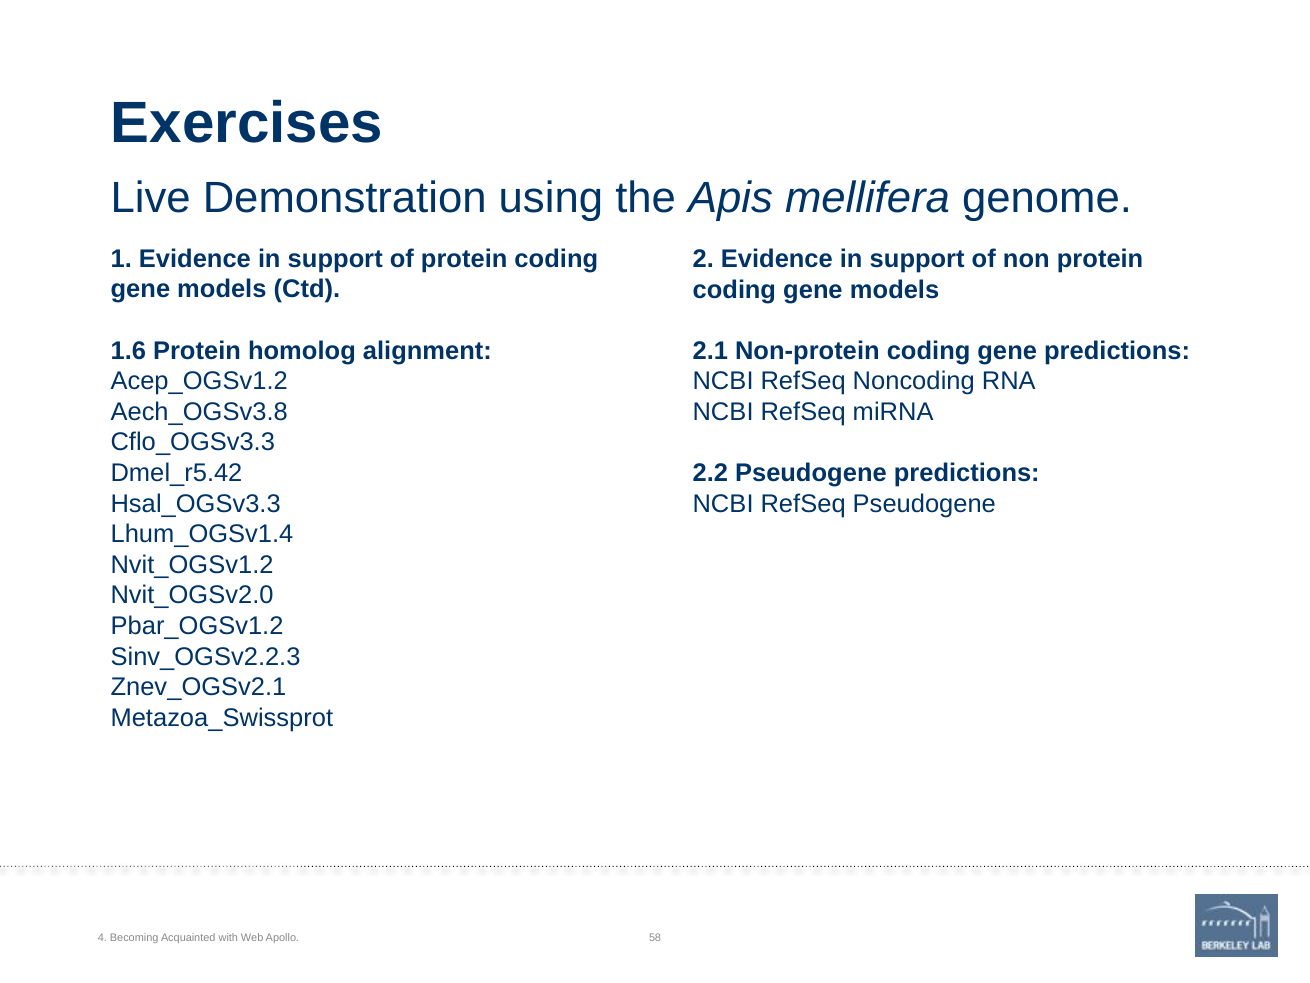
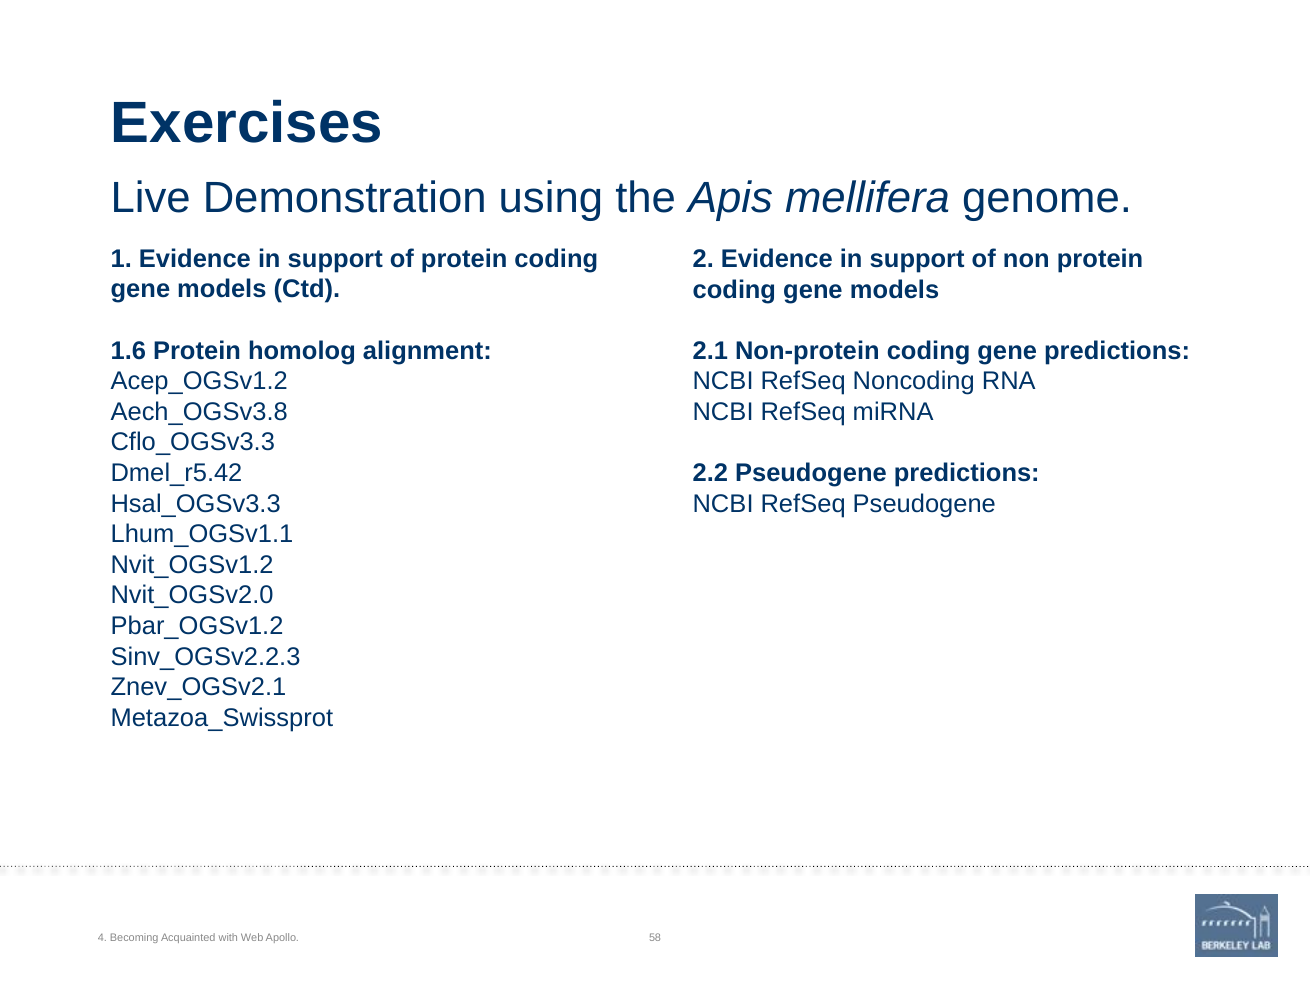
Lhum_OGSv1.4: Lhum_OGSv1.4 -> Lhum_OGSv1.1 (202, 534)
